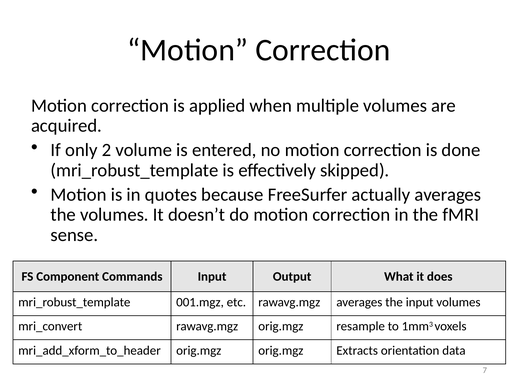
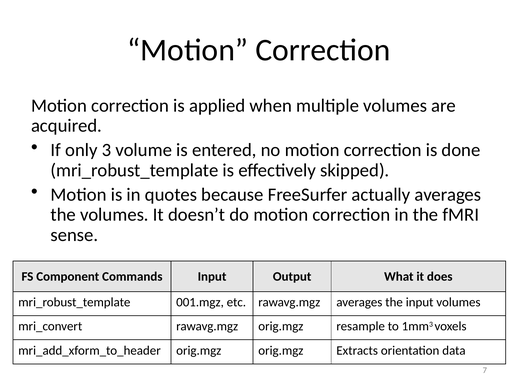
2: 2 -> 3 (107, 150)
